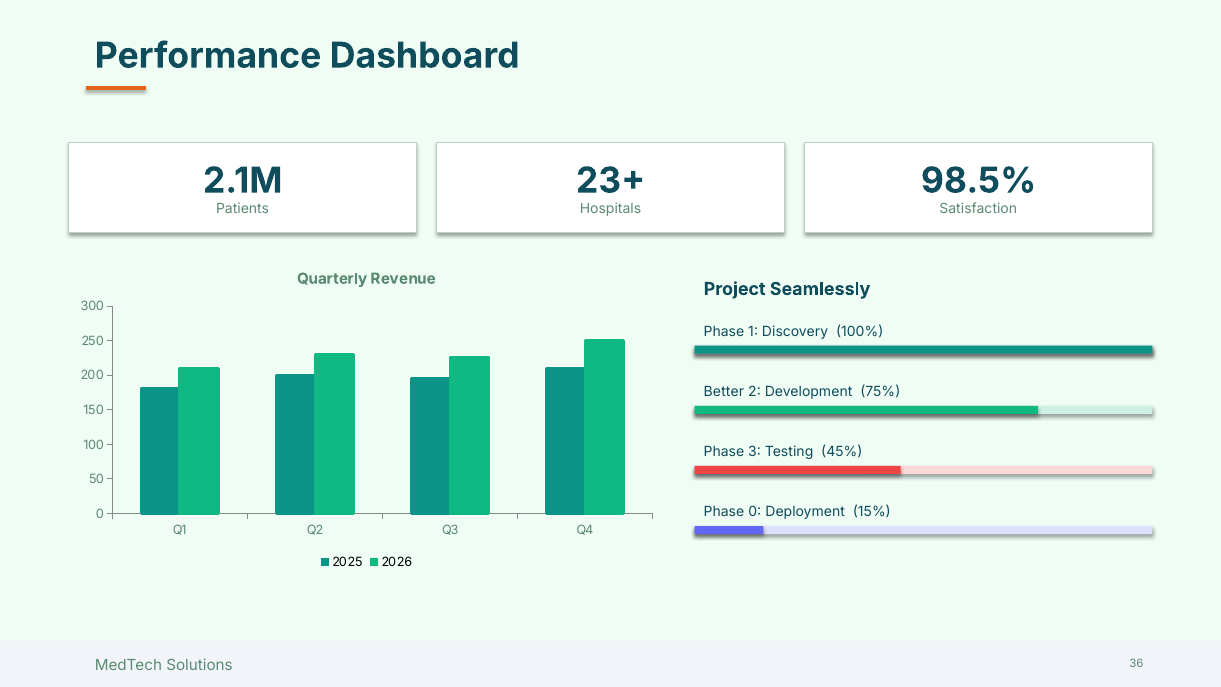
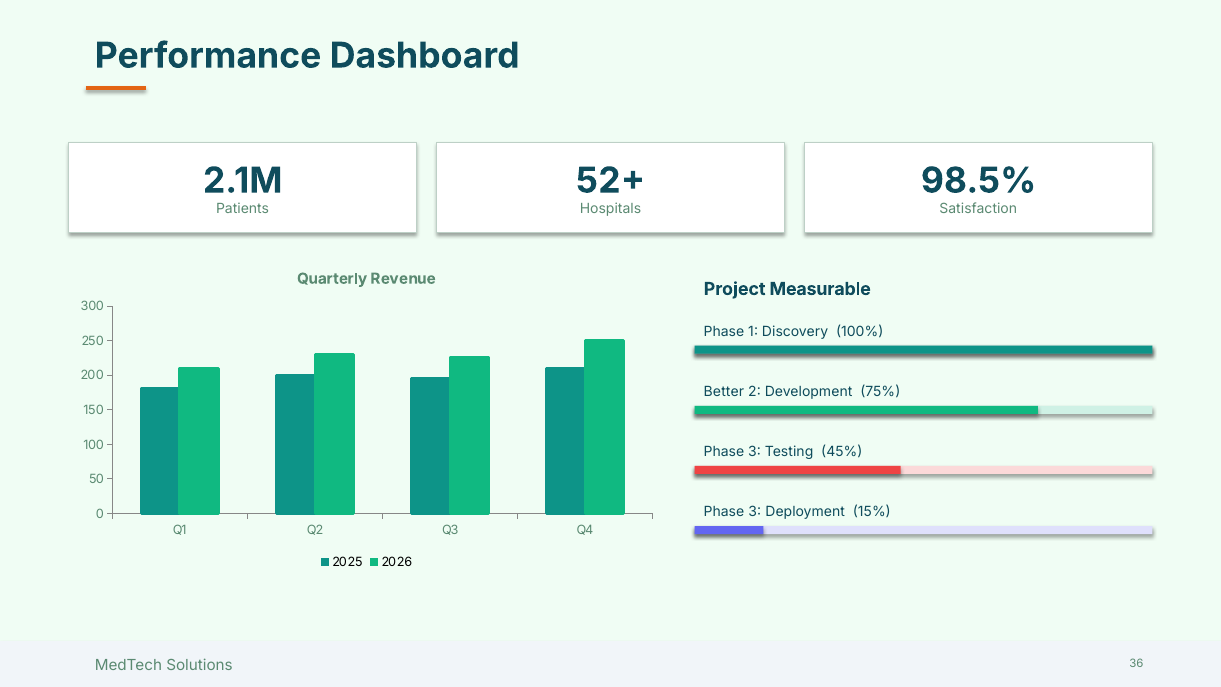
23+: 23+ -> 52+ (610, 181)
Seamlessly: Seamlessly -> Measurable (820, 289)
0: 0 -> 3 (755, 512)
